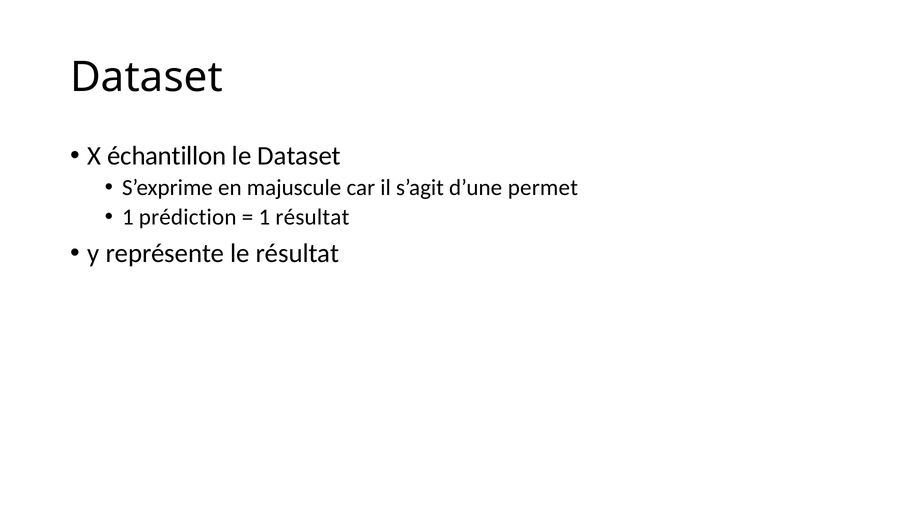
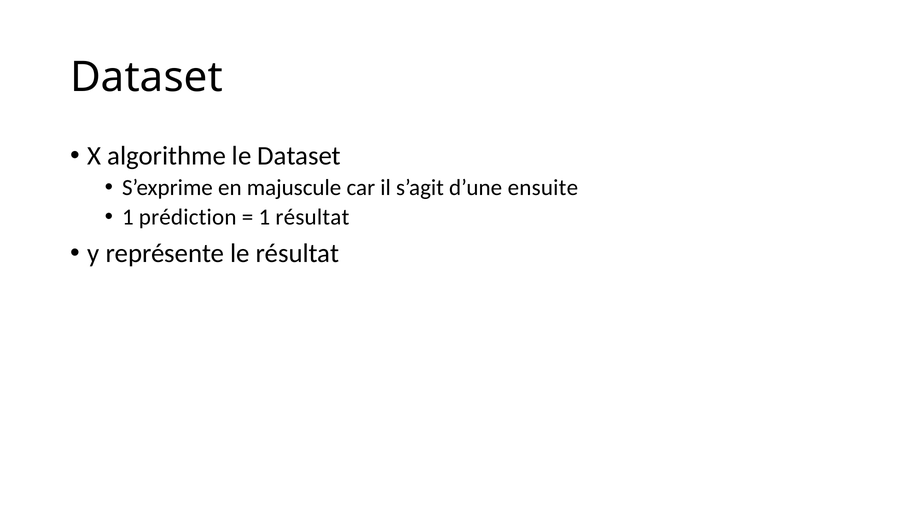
échantillon: échantillon -> algorithme (167, 156)
permet: permet -> ensuite (543, 187)
